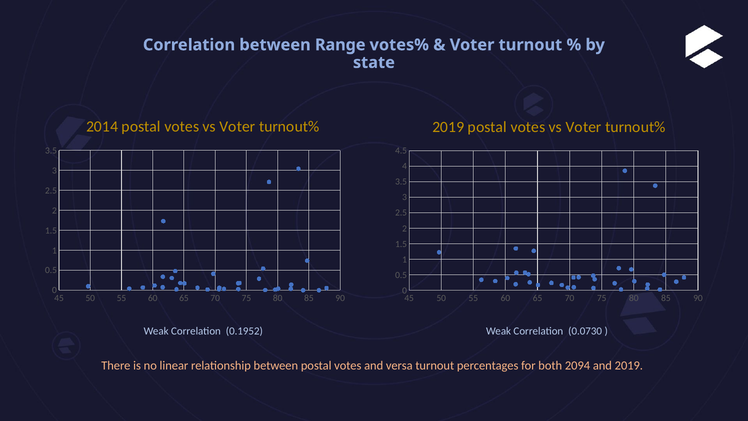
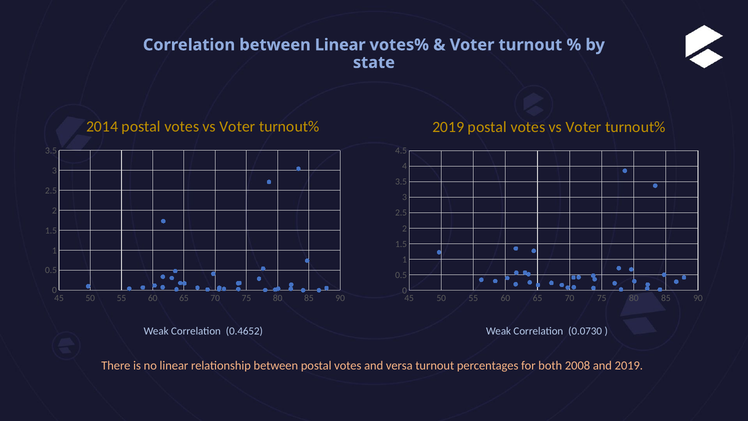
between Range: Range -> Linear (340, 45)
0.1952: 0.1952 -> 0.4652 (244, 331)
2094: 2094 -> 2008 (578, 366)
